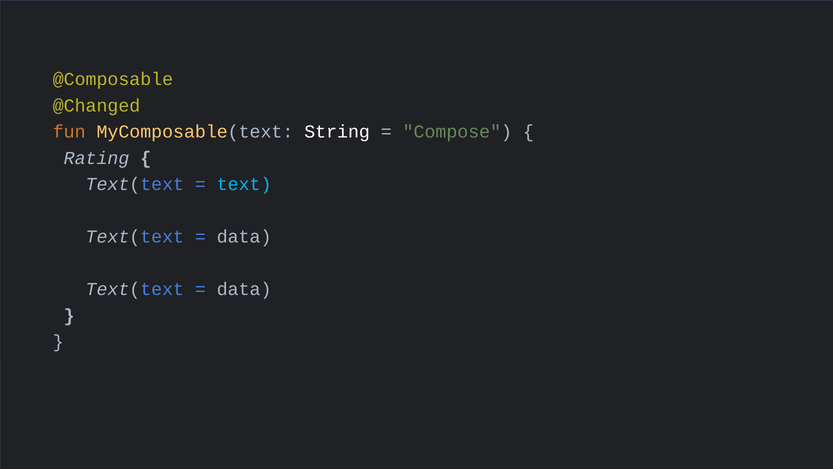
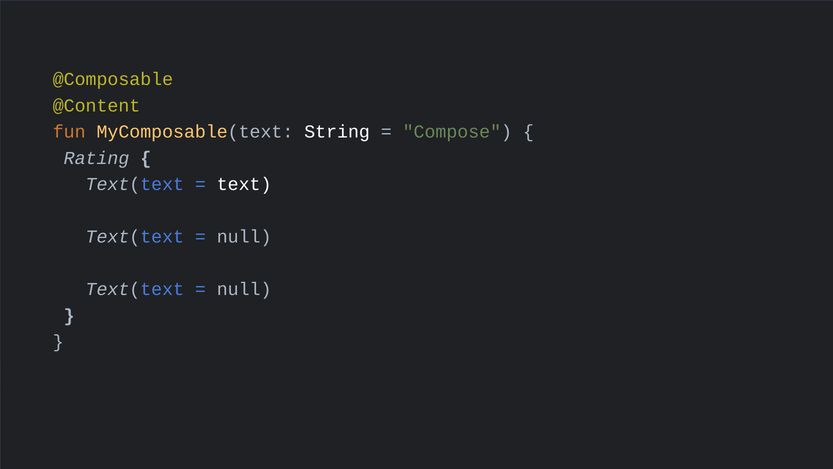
@Changed: @Changed -> @Content (97, 105)
text colour: light blue -> white (244, 184)
data: data -> null (244, 237)
data: data -> null (244, 289)
